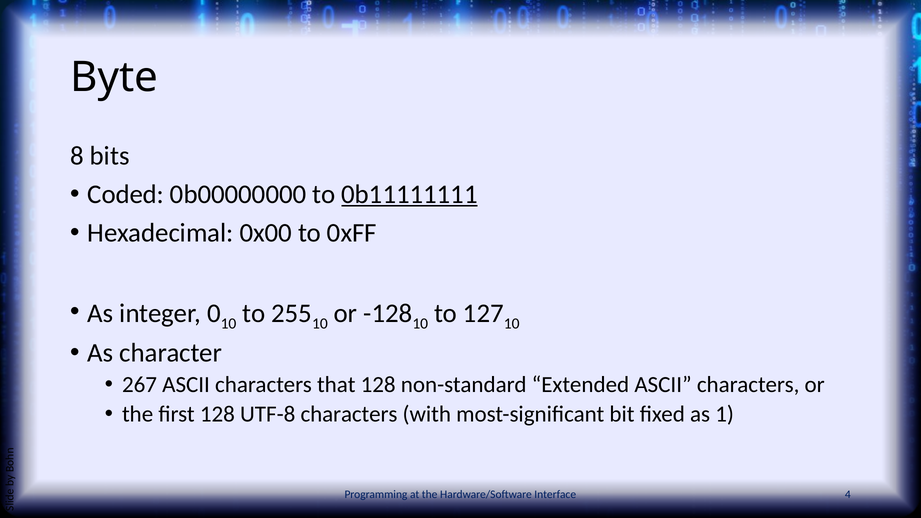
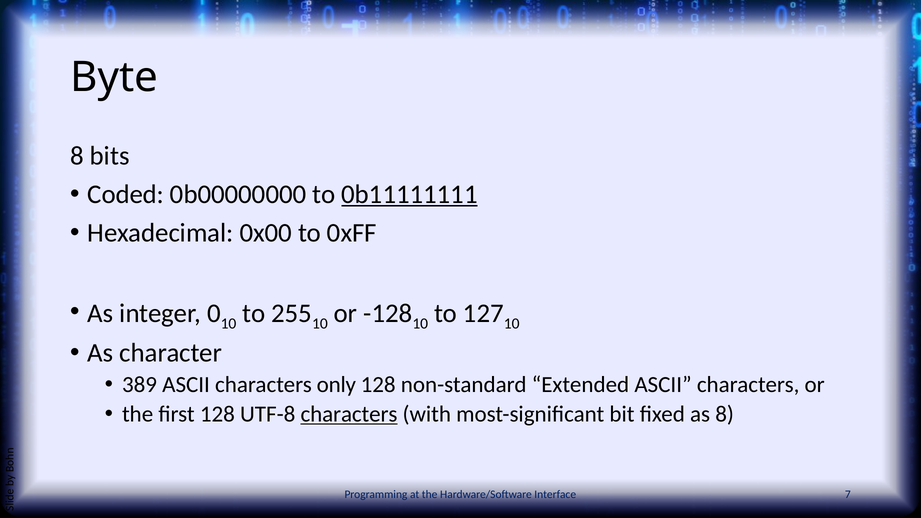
267: 267 -> 389 (139, 385)
that: that -> only (336, 385)
characters underline: none -> present (349, 414)
as 1: 1 -> 8 (725, 414)
4: 4 -> 7 (848, 495)
